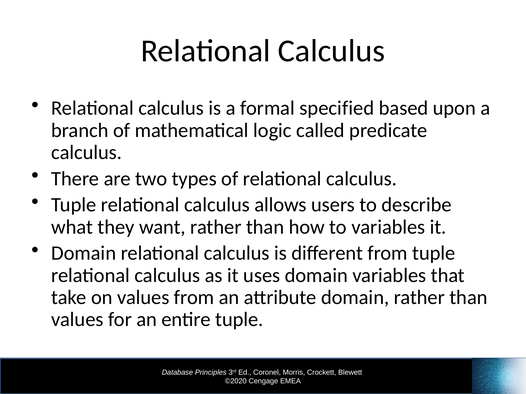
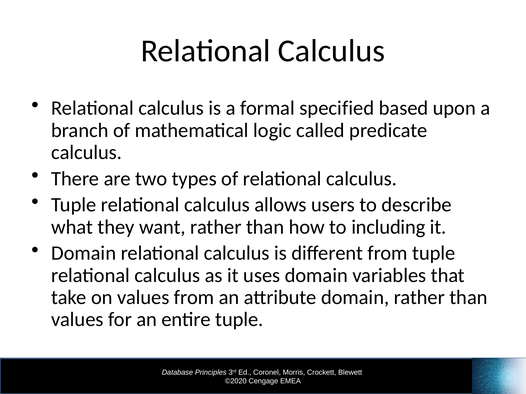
to variables: variables -> including (388, 227)
